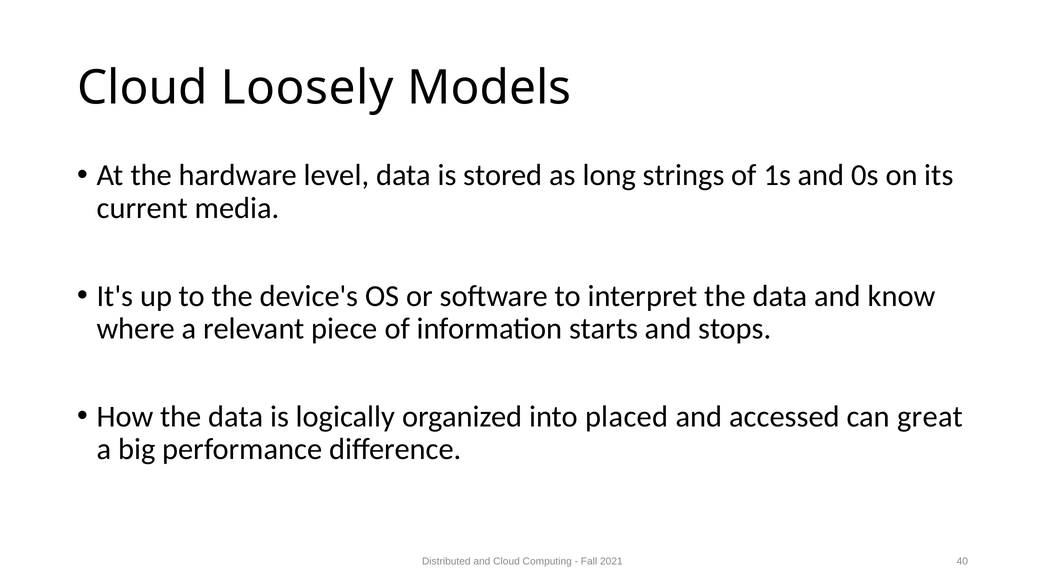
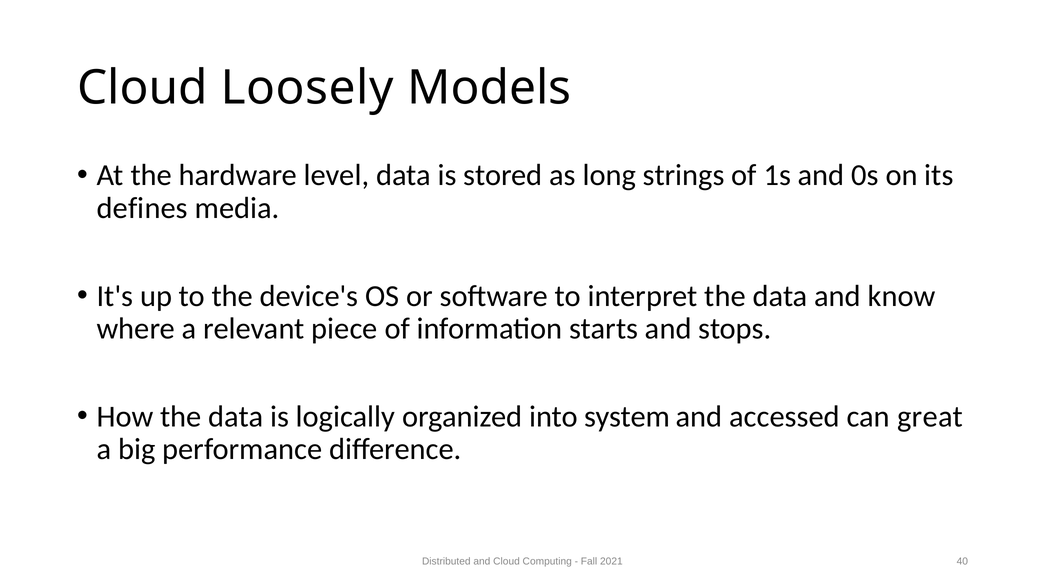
current: current -> defines (142, 208)
placed: placed -> system (627, 416)
